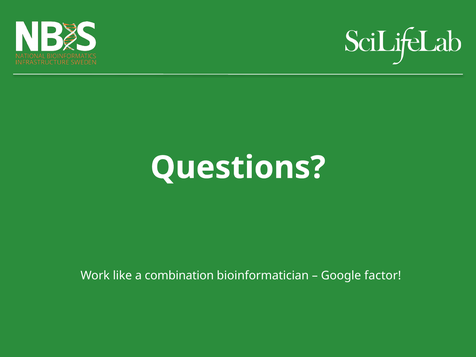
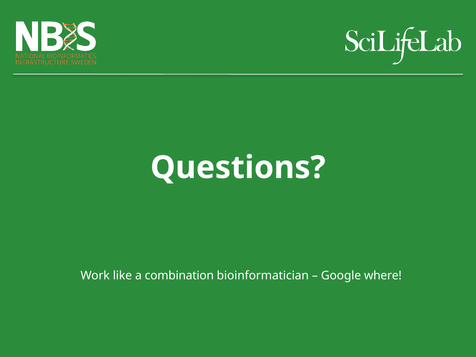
factor: factor -> where (383, 275)
